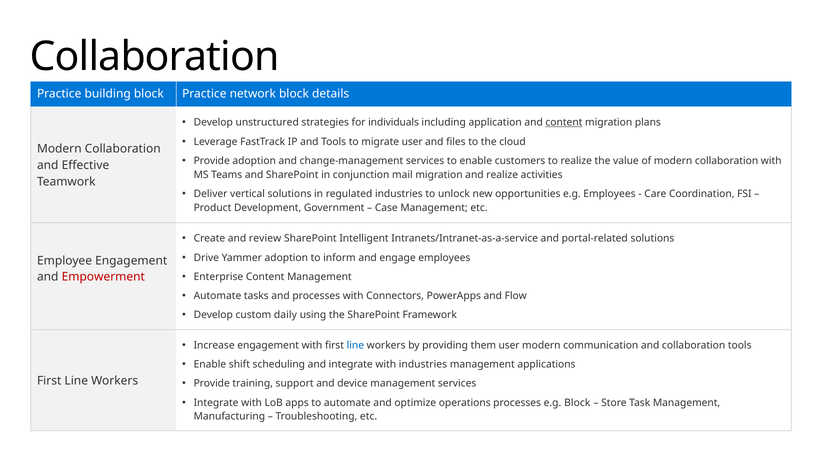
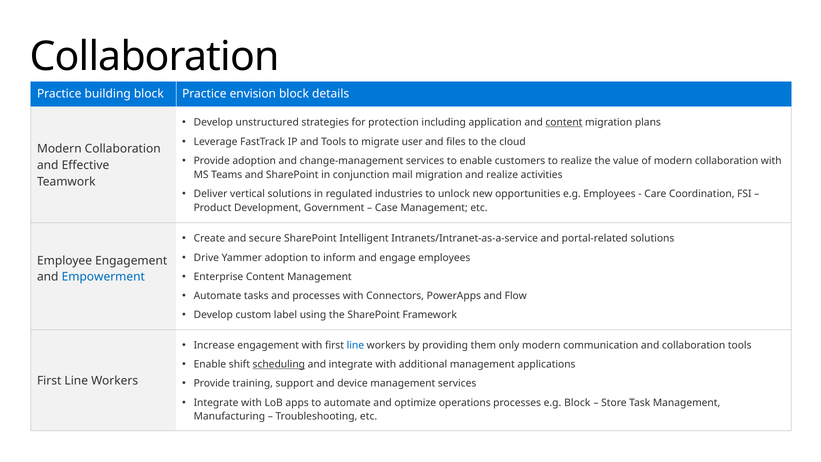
network: network -> envision (253, 94)
individuals: individuals -> protection (393, 122)
review: review -> secure (265, 238)
Empowerment colour: red -> blue (103, 277)
daily: daily -> label (285, 315)
them user: user -> only (509, 345)
scheduling underline: none -> present (279, 364)
with industries: industries -> additional (423, 364)
